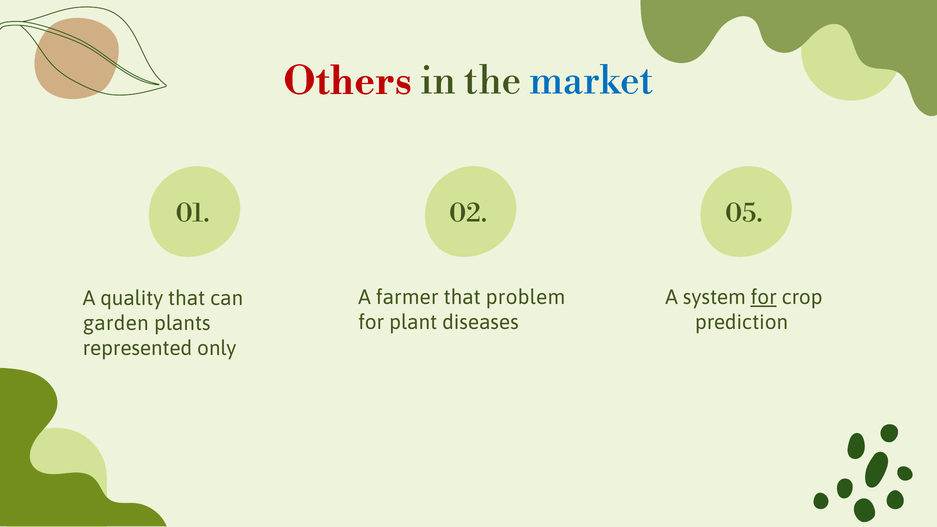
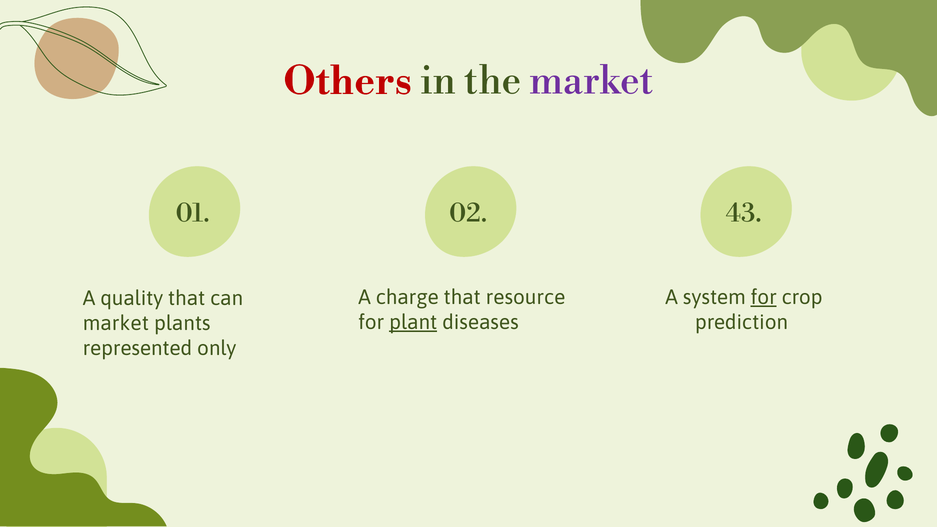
market colour: blue -> purple (591, 81)
05: 05 -> 43 (744, 213)
farmer: farmer -> charge (407, 297)
problem: problem -> resource (526, 297)
plant underline: none -> present (413, 322)
garden: garden -> market (116, 323)
